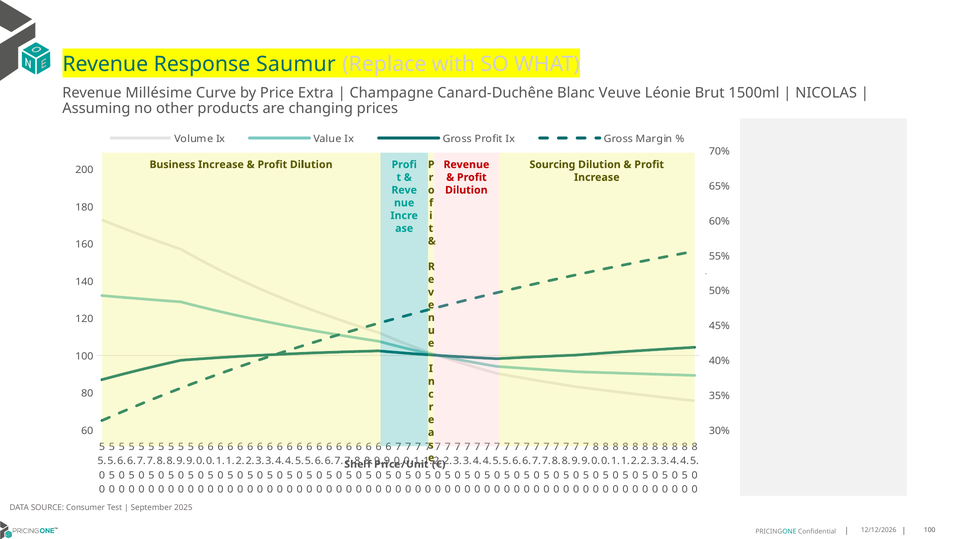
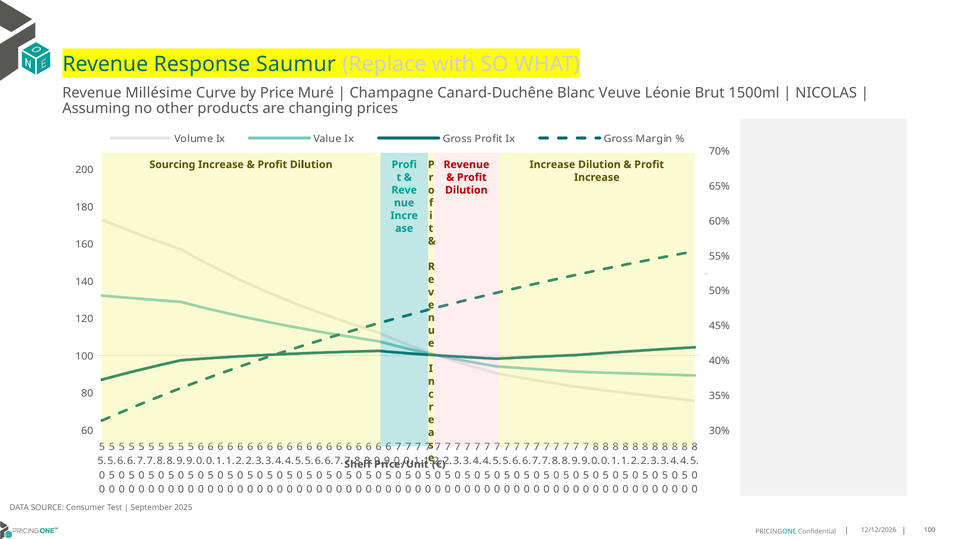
Extra: Extra -> Muré (316, 93)
Business: Business -> Sourcing (172, 165)
Sourcing: Sourcing -> Increase (552, 165)
